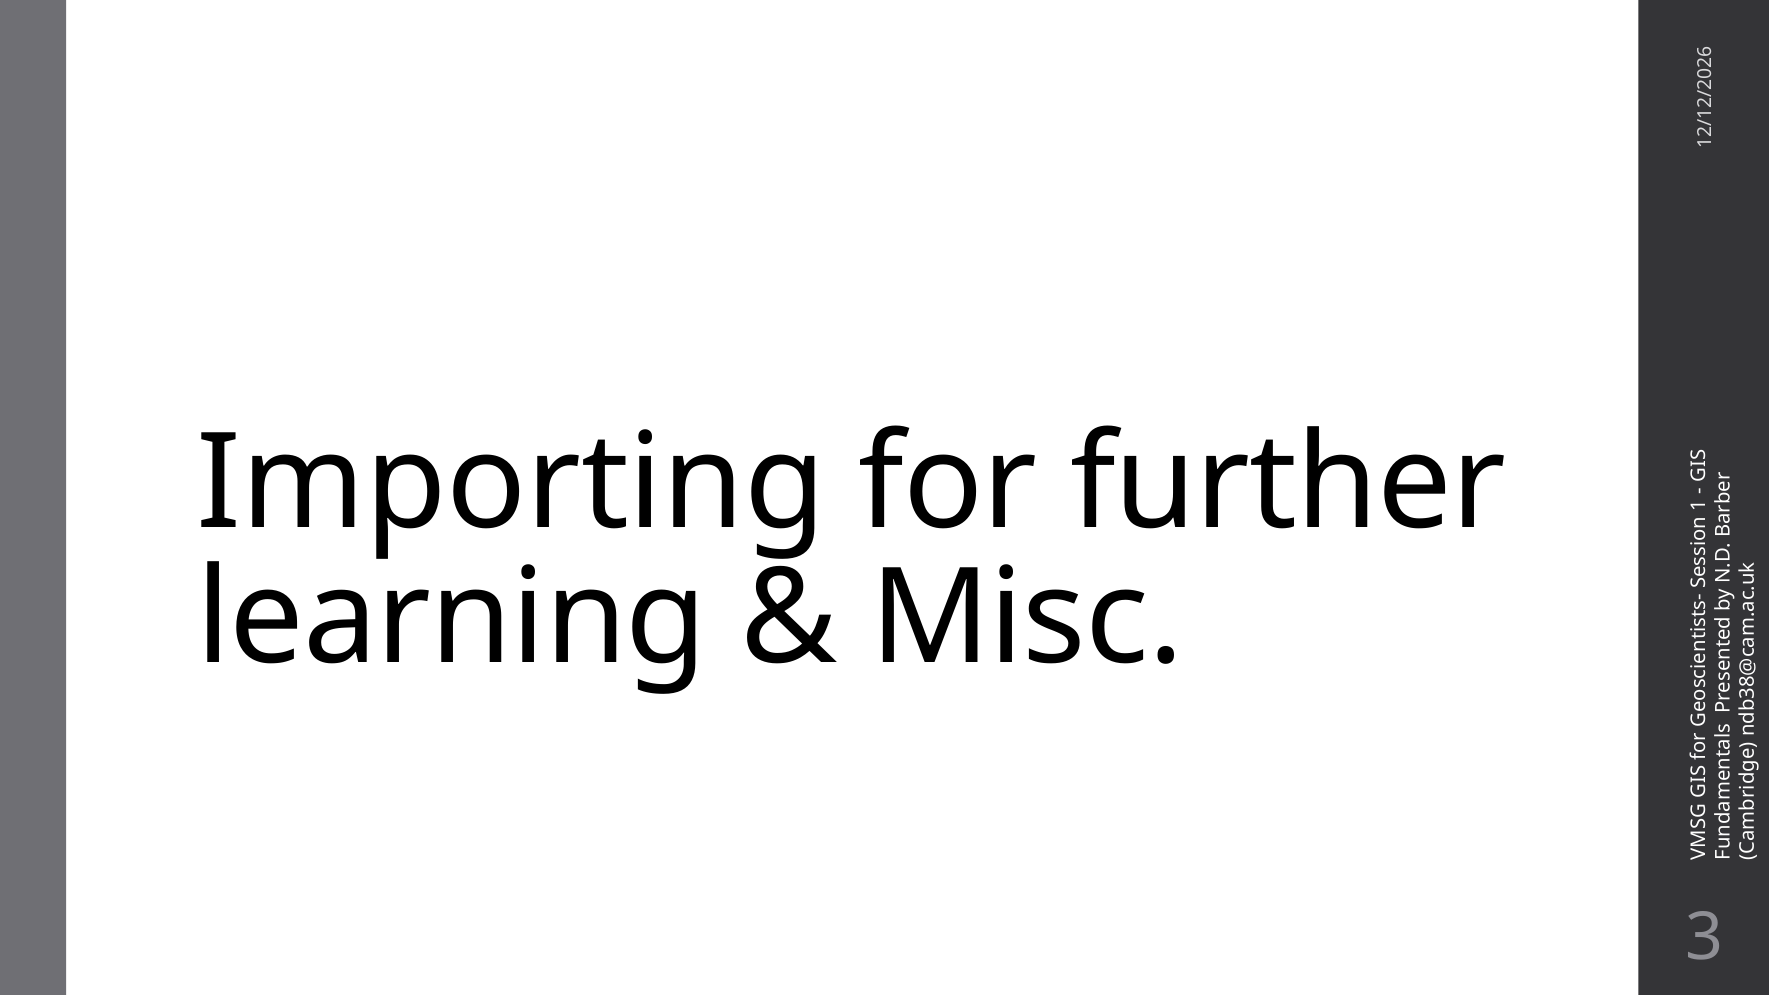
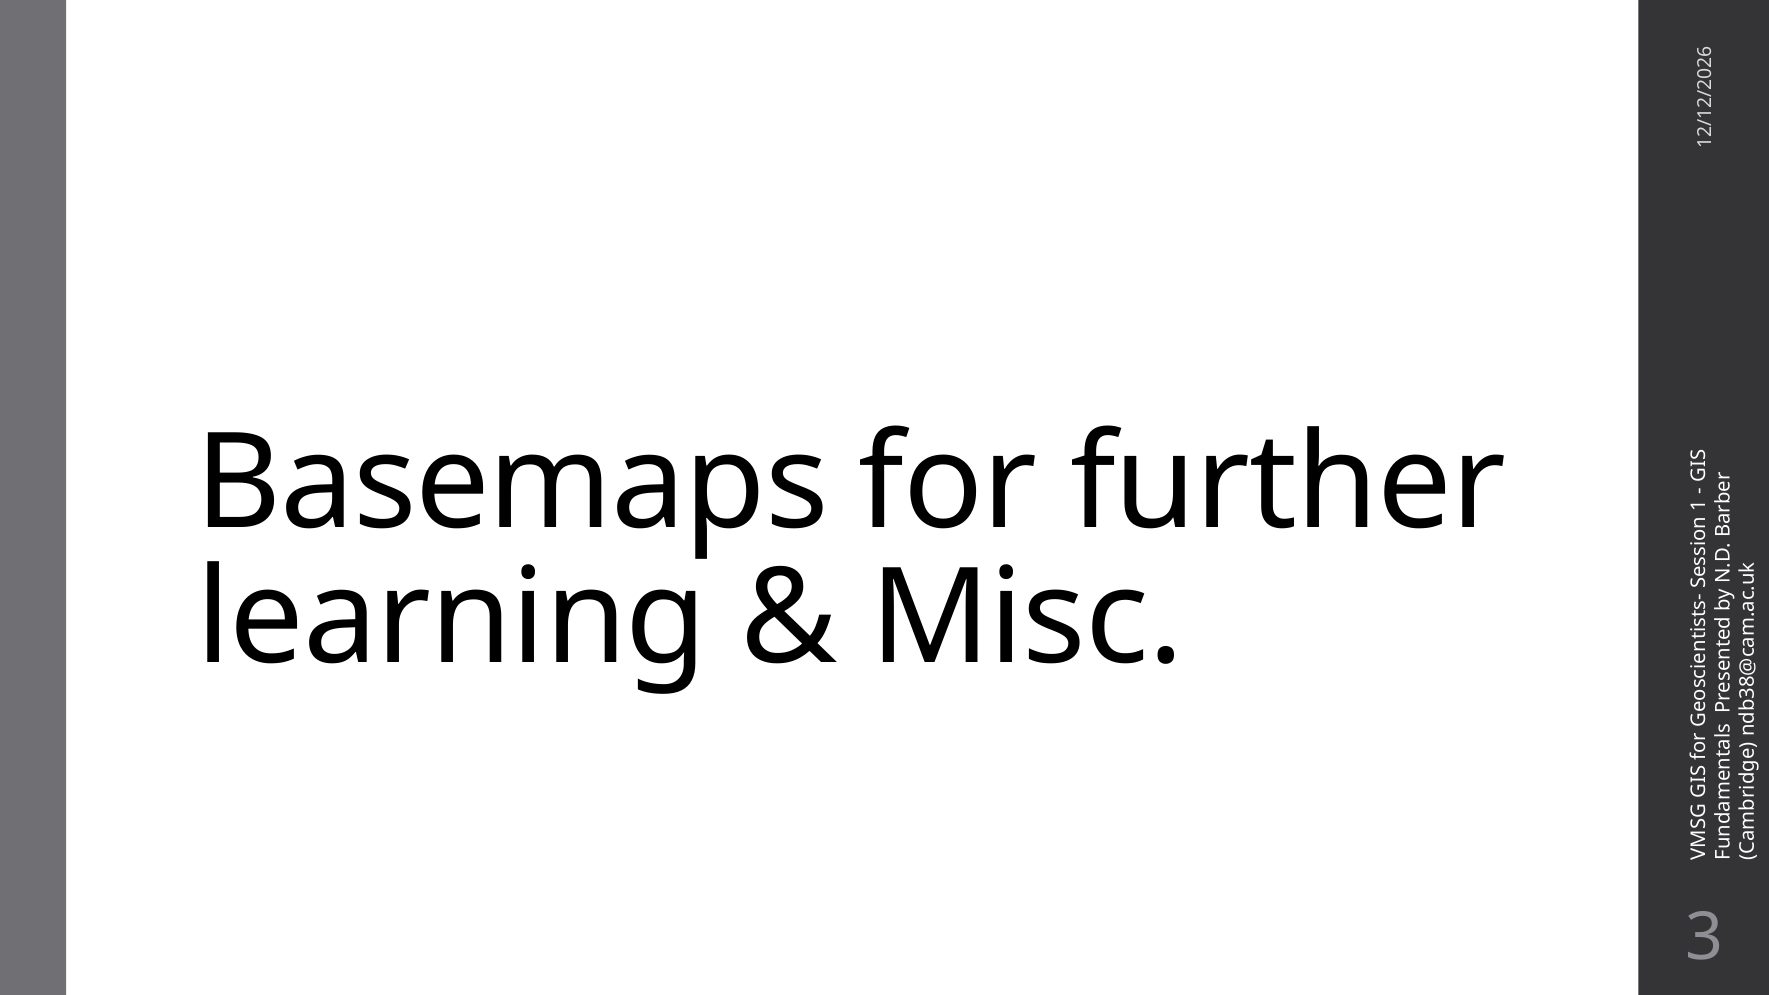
Importing: Importing -> Basemaps (512, 484)
